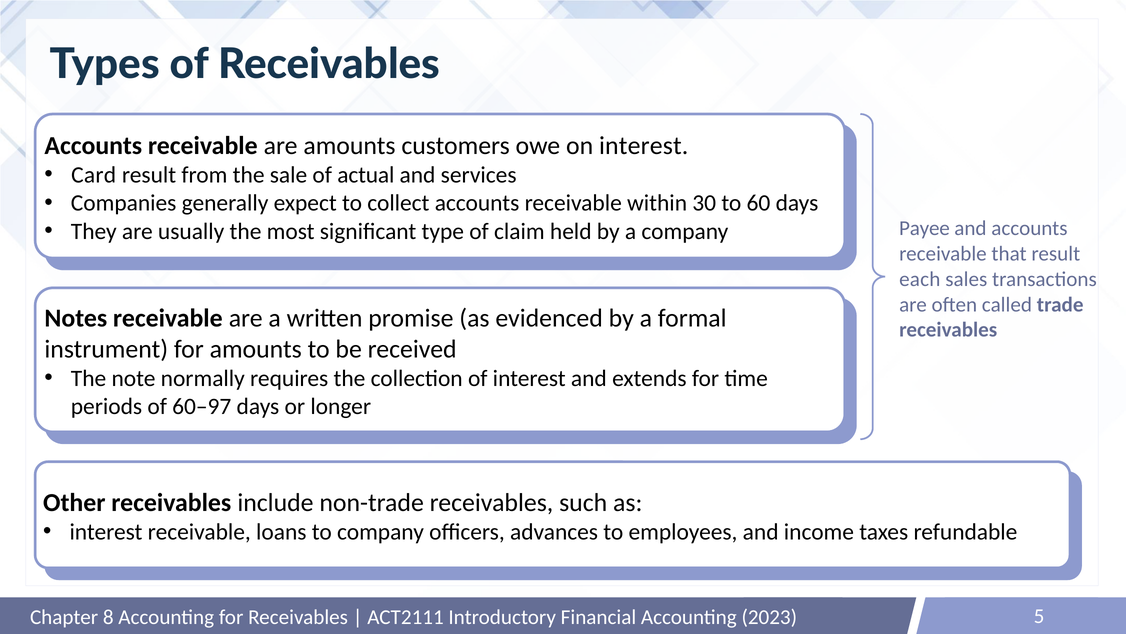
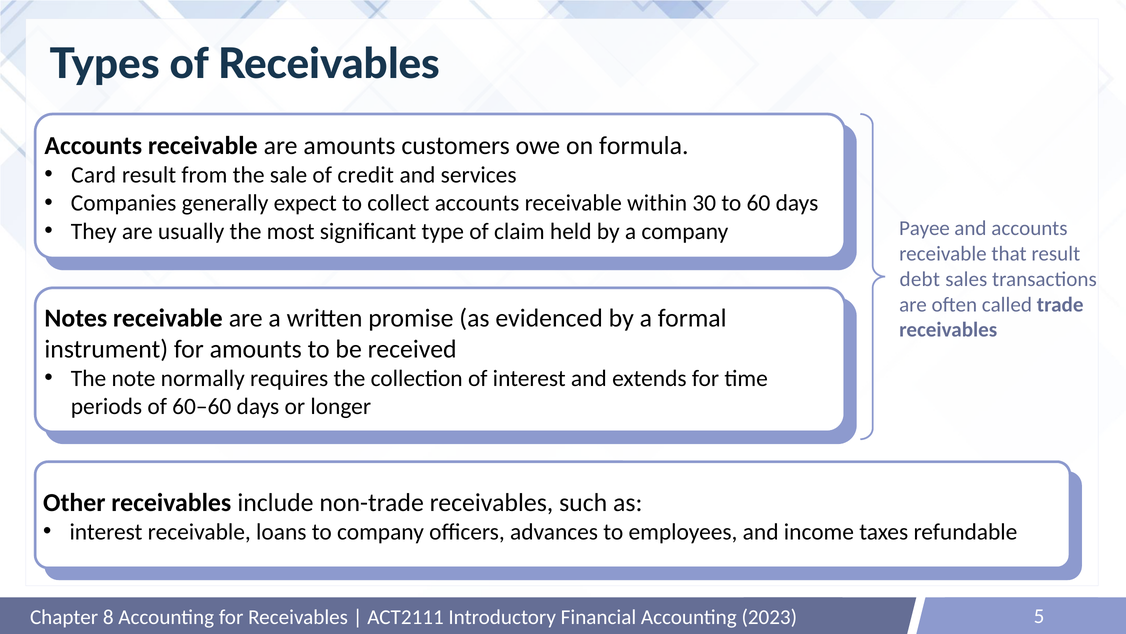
on interest: interest -> formula (644, 145)
actual: actual -> credit (366, 175)
each: each -> debt (920, 279)
60–97: 60–97 -> 60–60 (202, 406)
